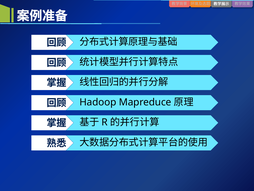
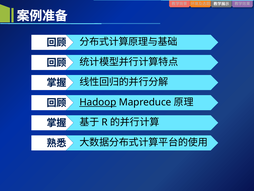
Hadoop underline: none -> present (98, 102)
